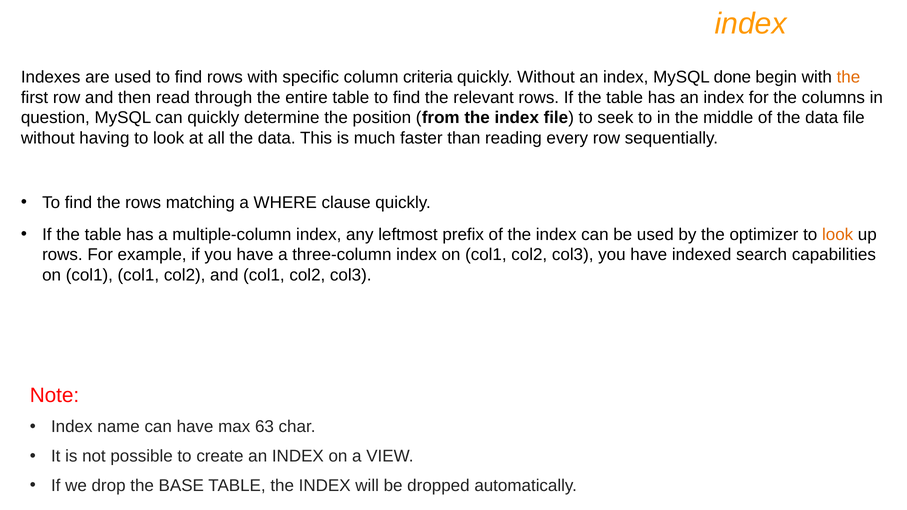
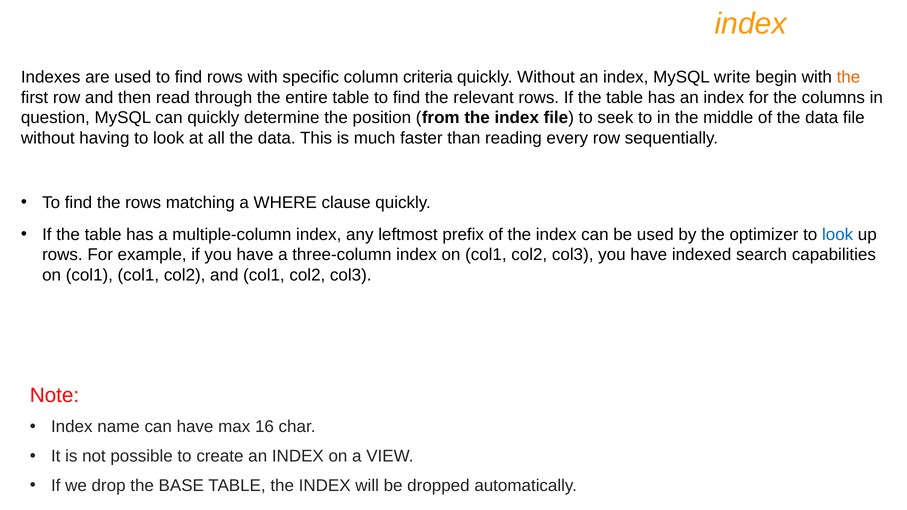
done: done -> write (732, 77)
look colour: orange -> blue (838, 234)
63: 63 -> 16 (264, 427)
